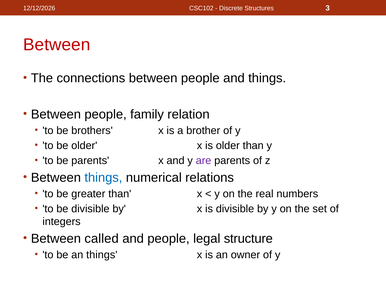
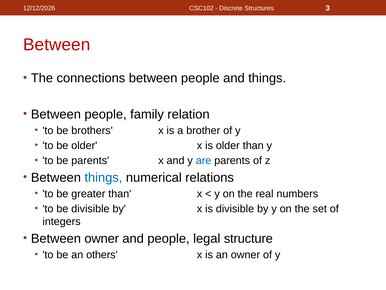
are colour: purple -> blue (204, 160)
Between called: called -> owner (102, 238)
an things: things -> others (102, 254)
